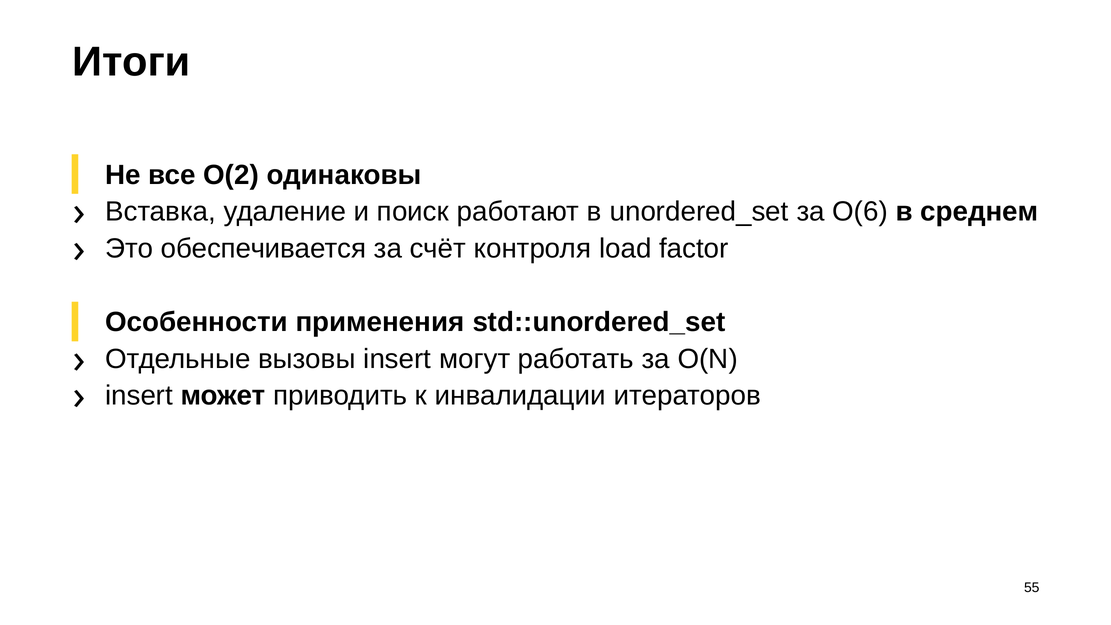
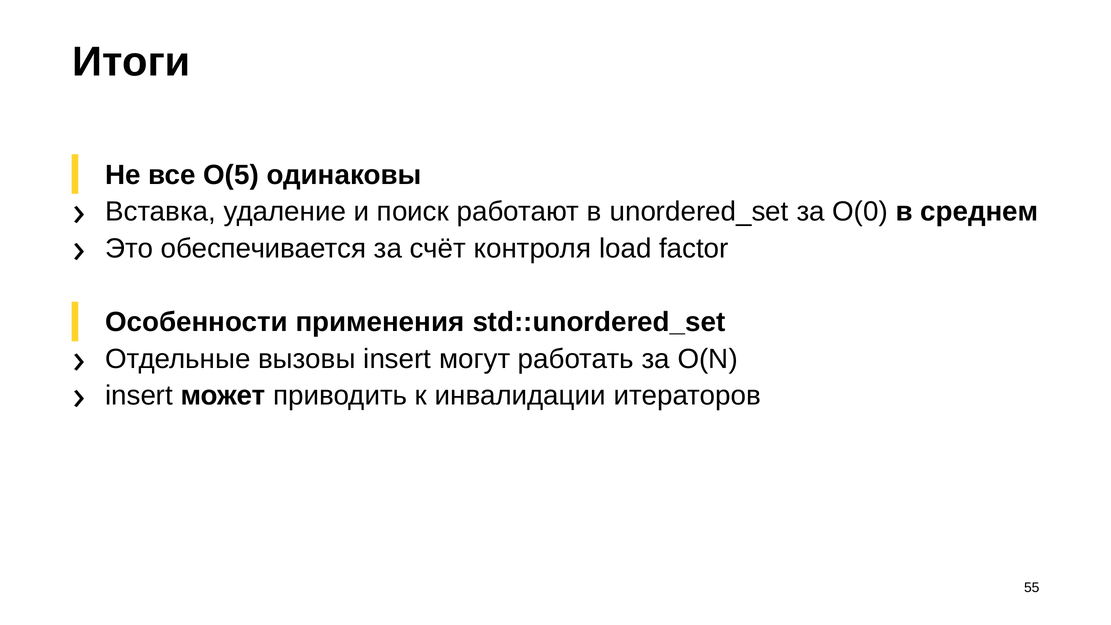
O(2: O(2 -> O(5 (231, 175)
O(6: O(6 -> O(0 (860, 212)
